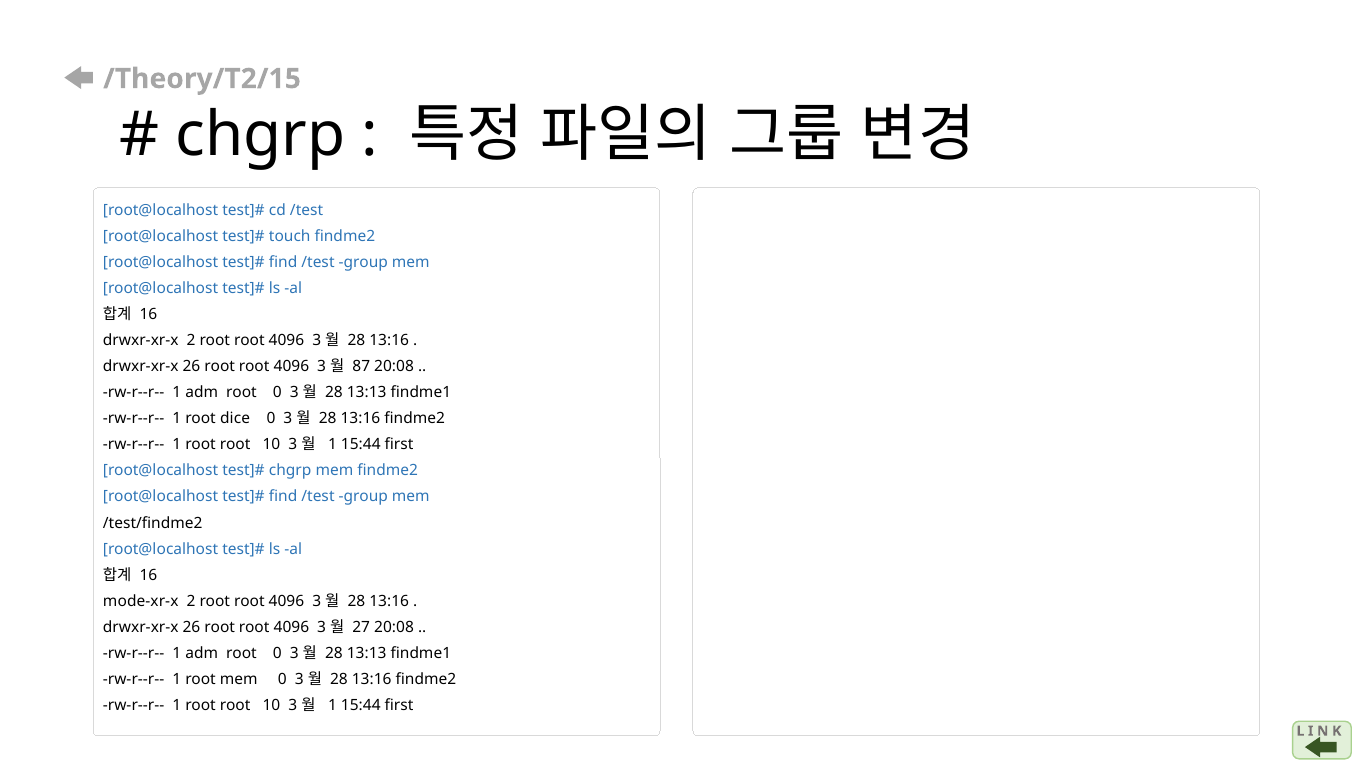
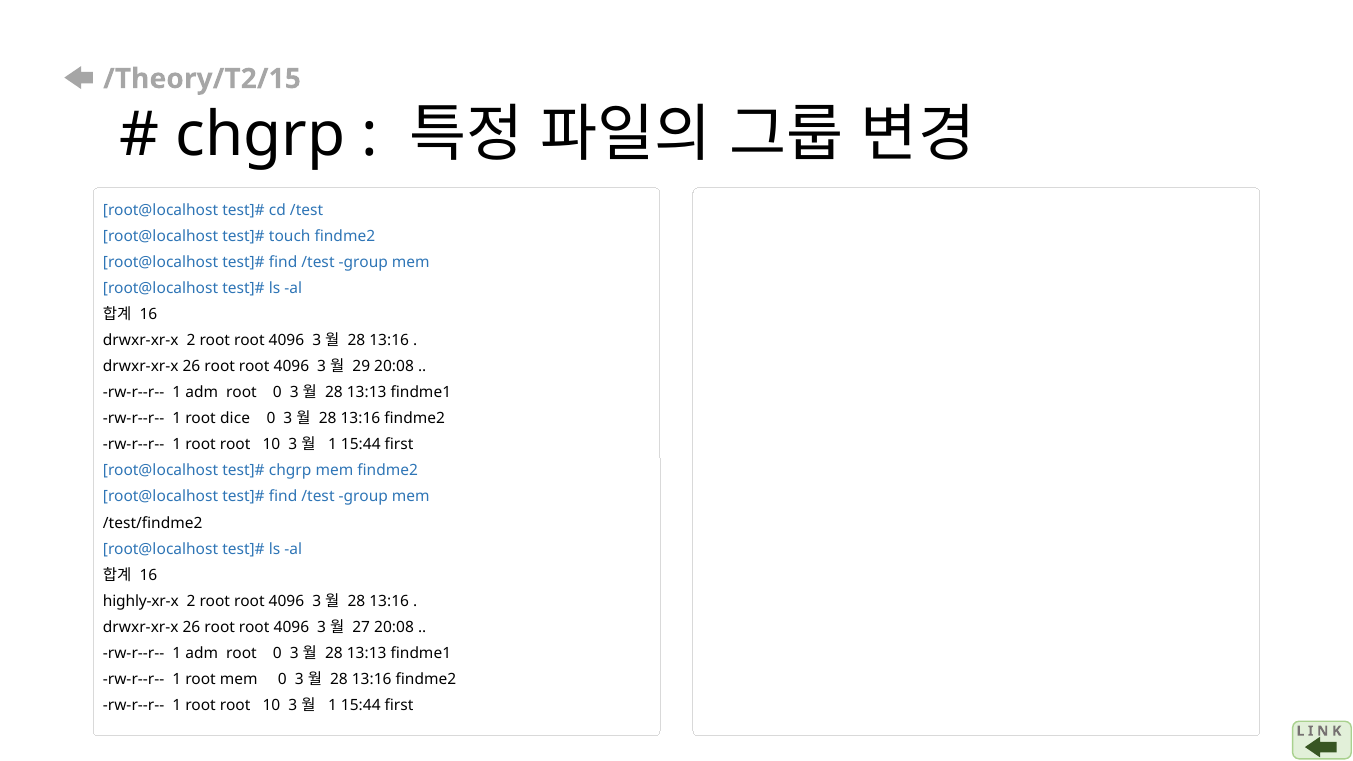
87: 87 -> 29 (361, 367)
mode-xr-x: mode-xr-x -> highly-xr-x (141, 601)
